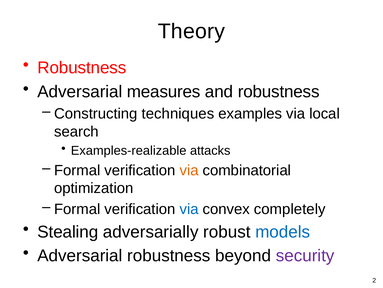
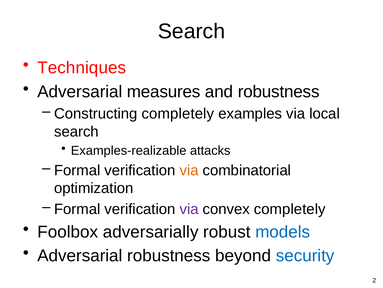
Theory: Theory -> Search (191, 31)
Robustness: Robustness -> Techniques (82, 68)
Constructing techniques: techniques -> completely (178, 113)
via colour: blue -> purple (189, 209)
Stealing: Stealing -> Foolbox (68, 231)
security colour: purple -> blue (305, 255)
